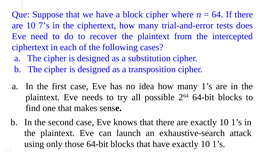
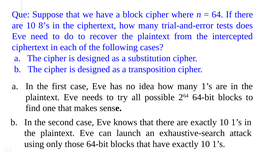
7’s: 7’s -> 8’s (44, 25)
